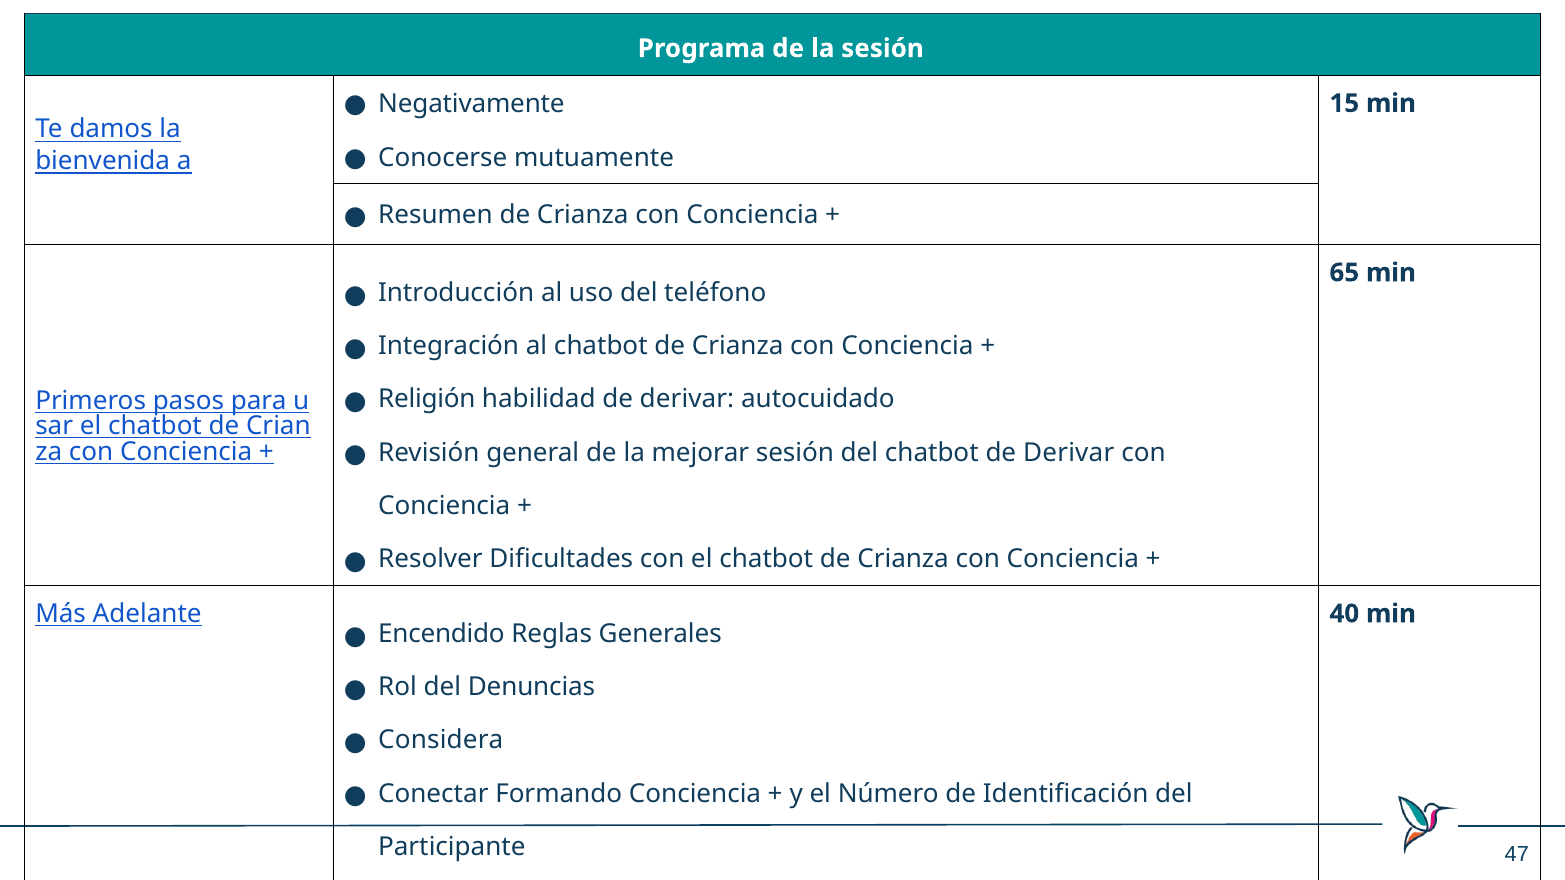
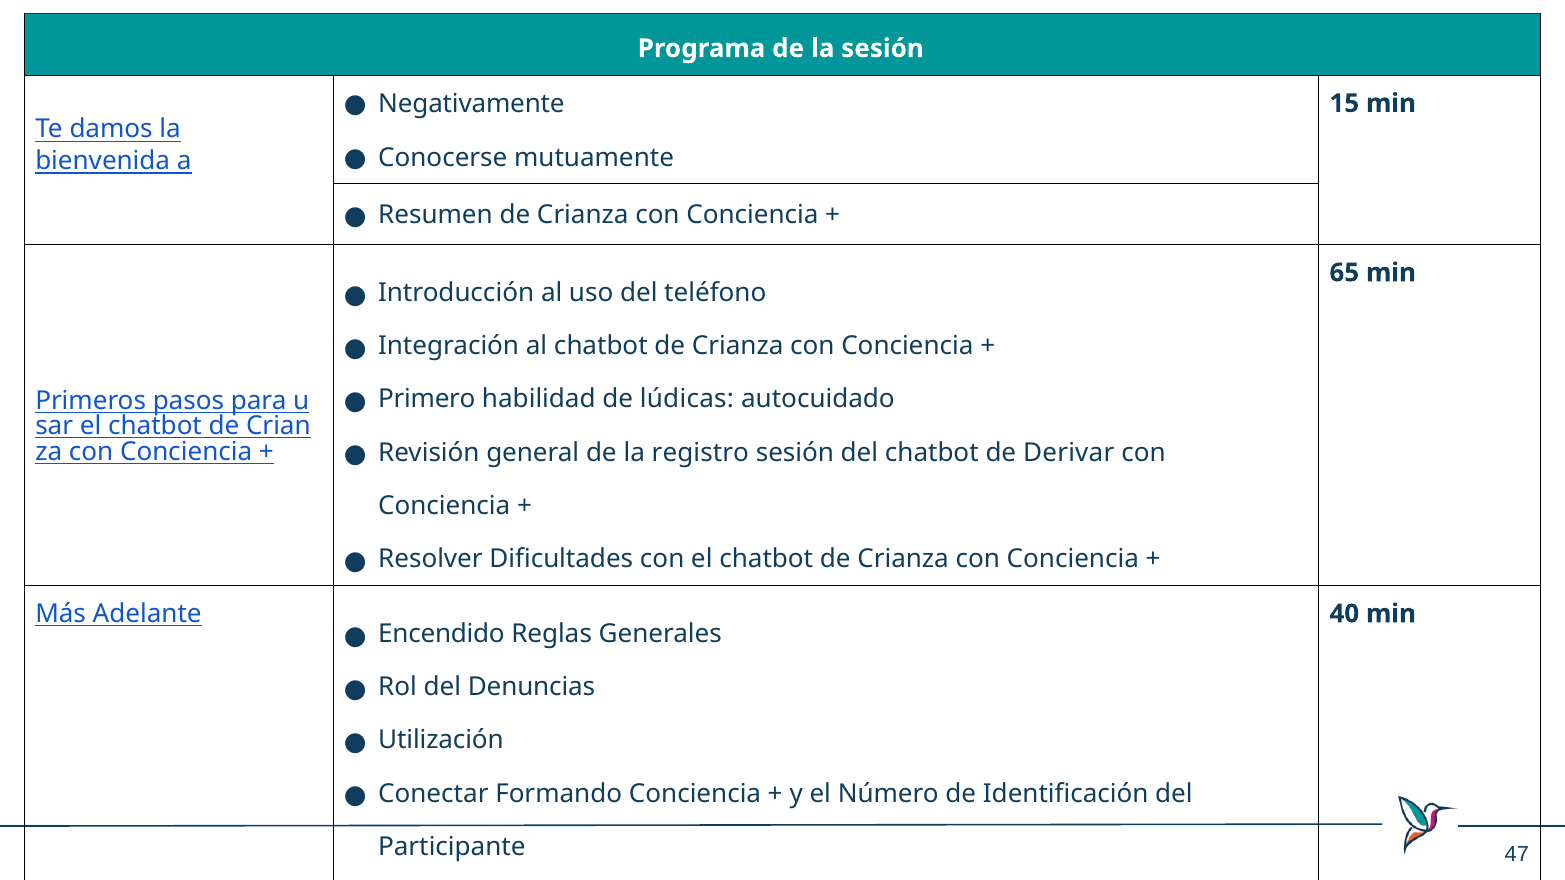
Religión: Religión -> Primero (427, 399)
habilidad de derivar: derivar -> lúdicas (687, 399)
mejorar: mejorar -> registro (700, 453)
Considera: Considera -> Utilización (441, 741)
